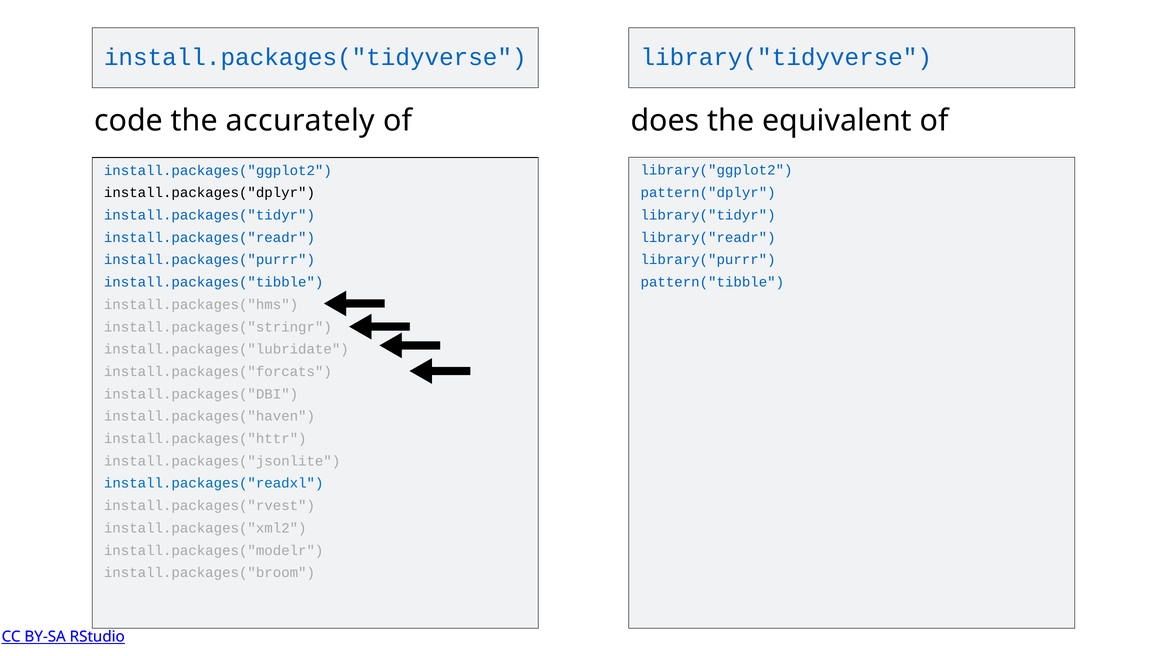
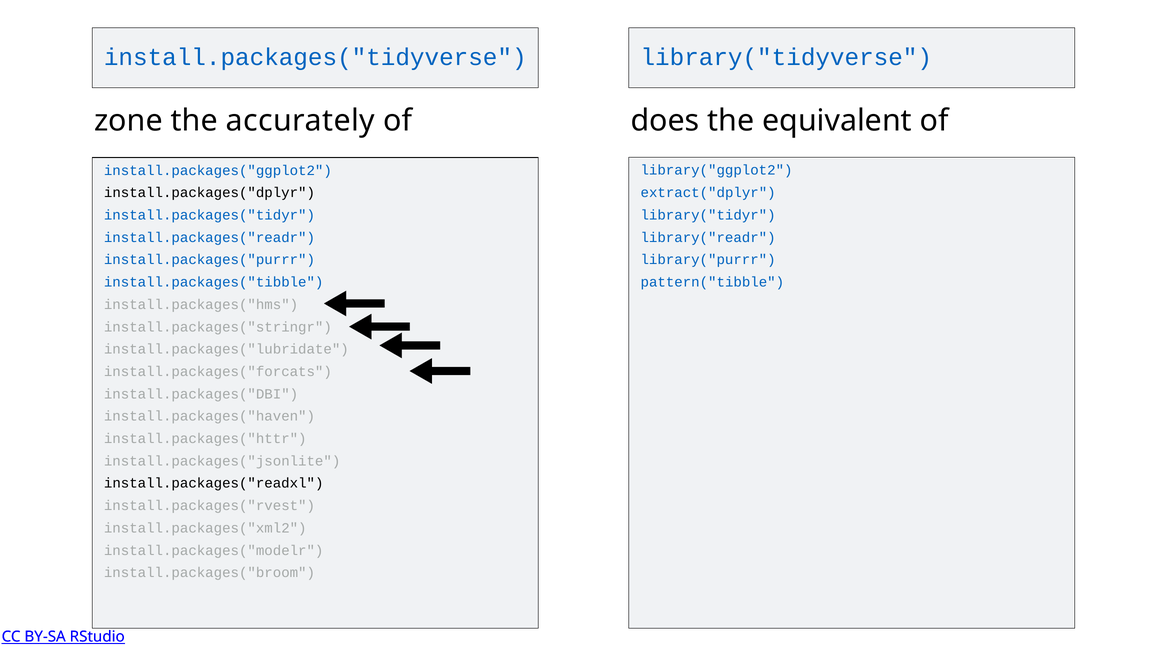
code: code -> zone (128, 121)
pattern("dplyr: pattern("dplyr -> extract("dplyr (708, 193)
install.packages("readxl colour: blue -> black (214, 484)
